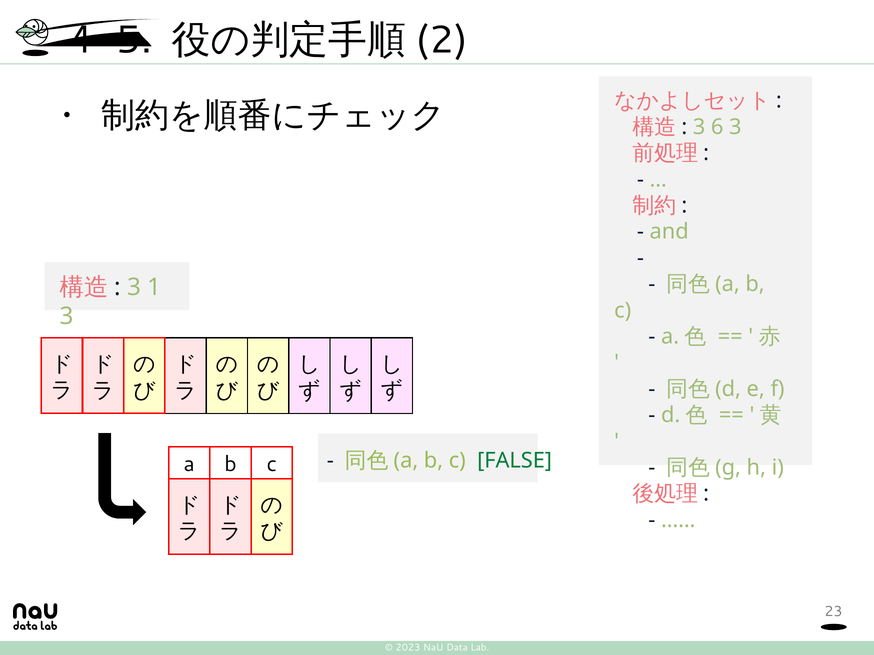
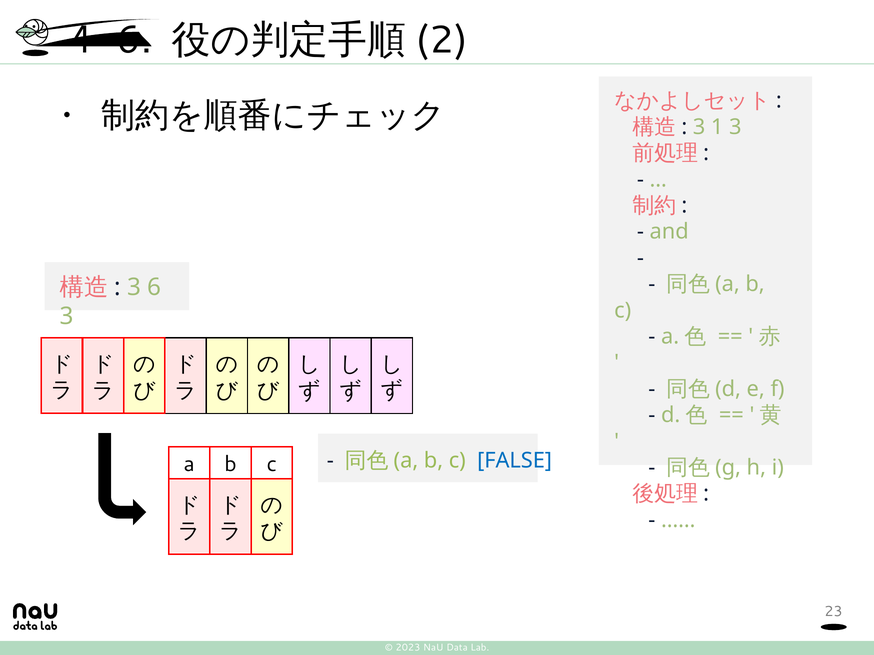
4-5: 4-5 -> 4-6 (110, 40)
6: 6 -> 1 (717, 127)
1: 1 -> 6 (154, 287)
FALSE colour: green -> blue (515, 461)
